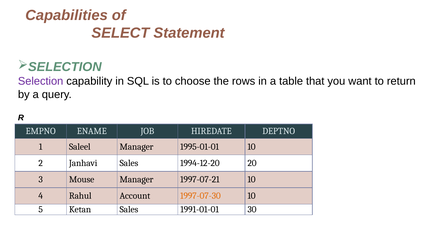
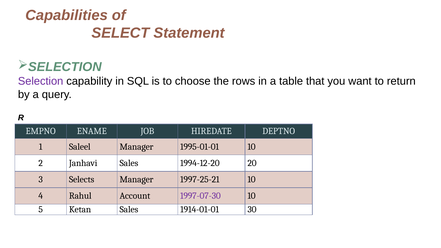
Mouse: Mouse -> Selects (82, 179)
1997-07-21: 1997-07-21 -> 1997-25-21 (200, 179)
1997-07-30 colour: orange -> purple (200, 196)
1991-01-01: 1991-01-01 -> 1914-01-01 (200, 209)
